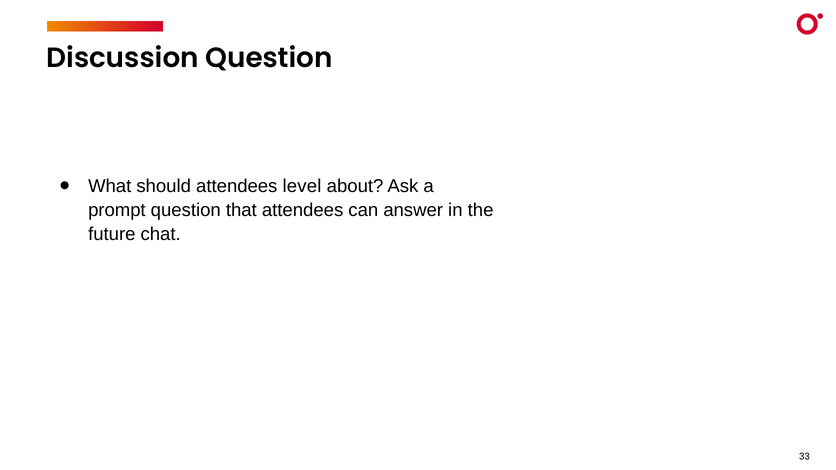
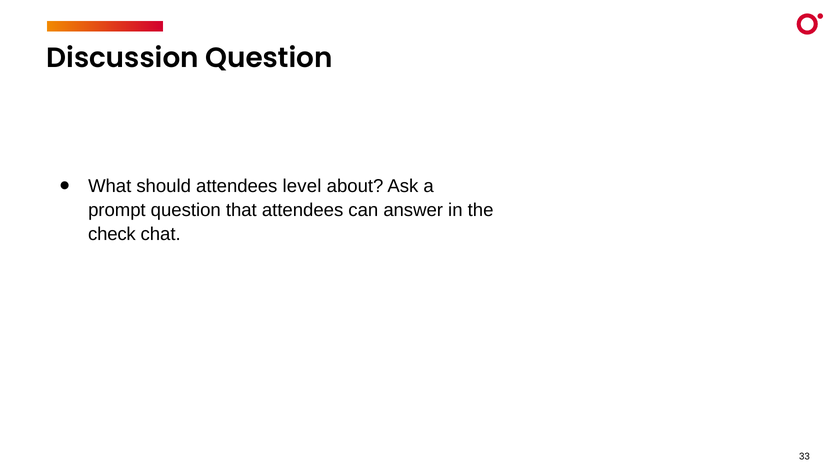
future: future -> check (112, 234)
